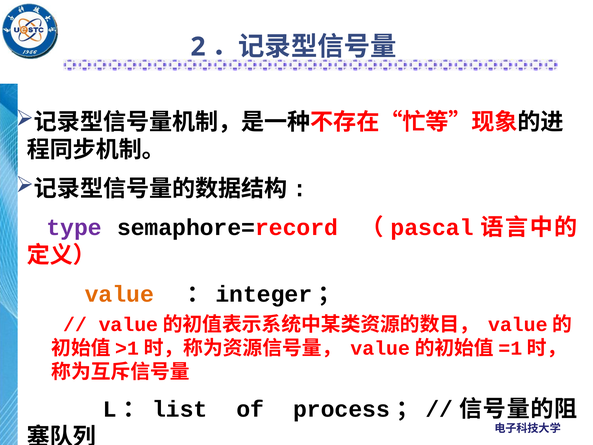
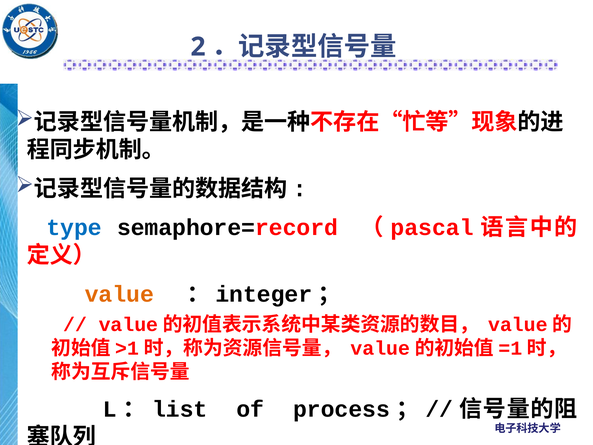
type colour: purple -> blue (74, 227)
